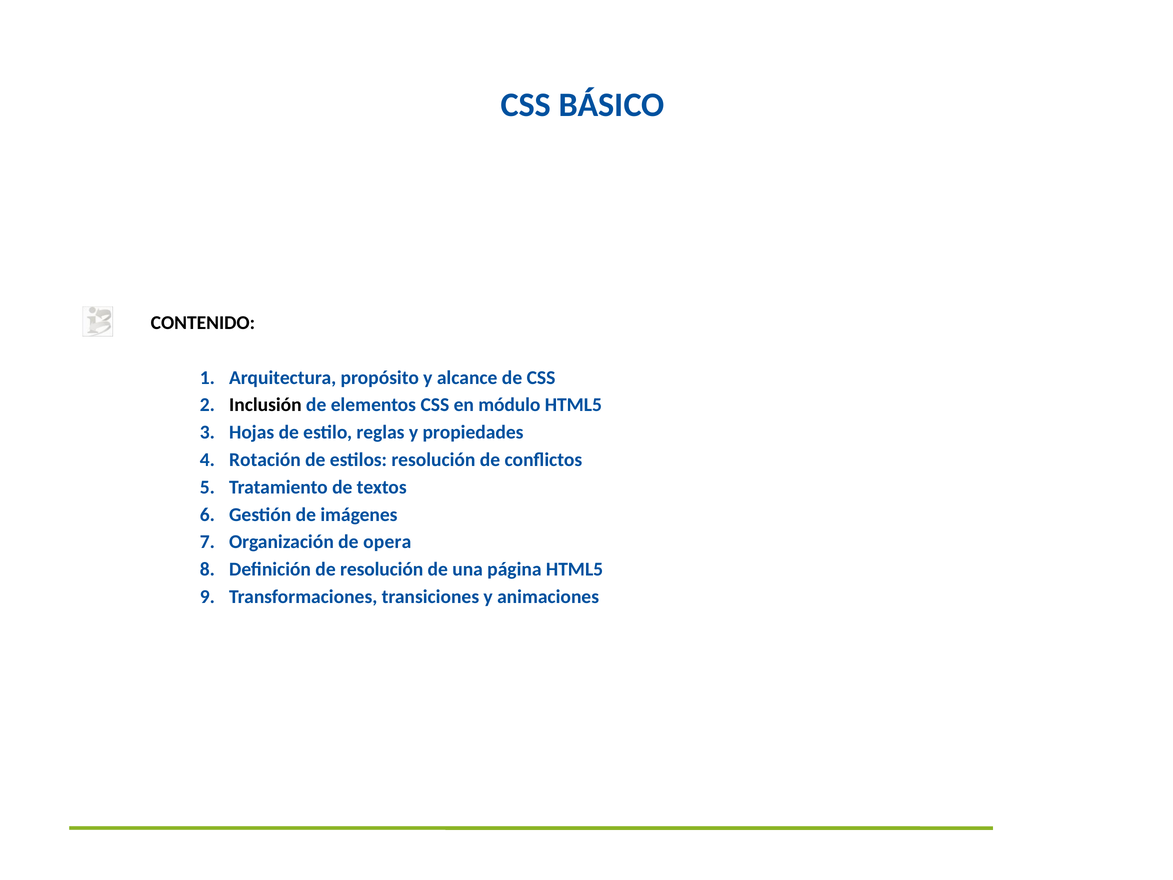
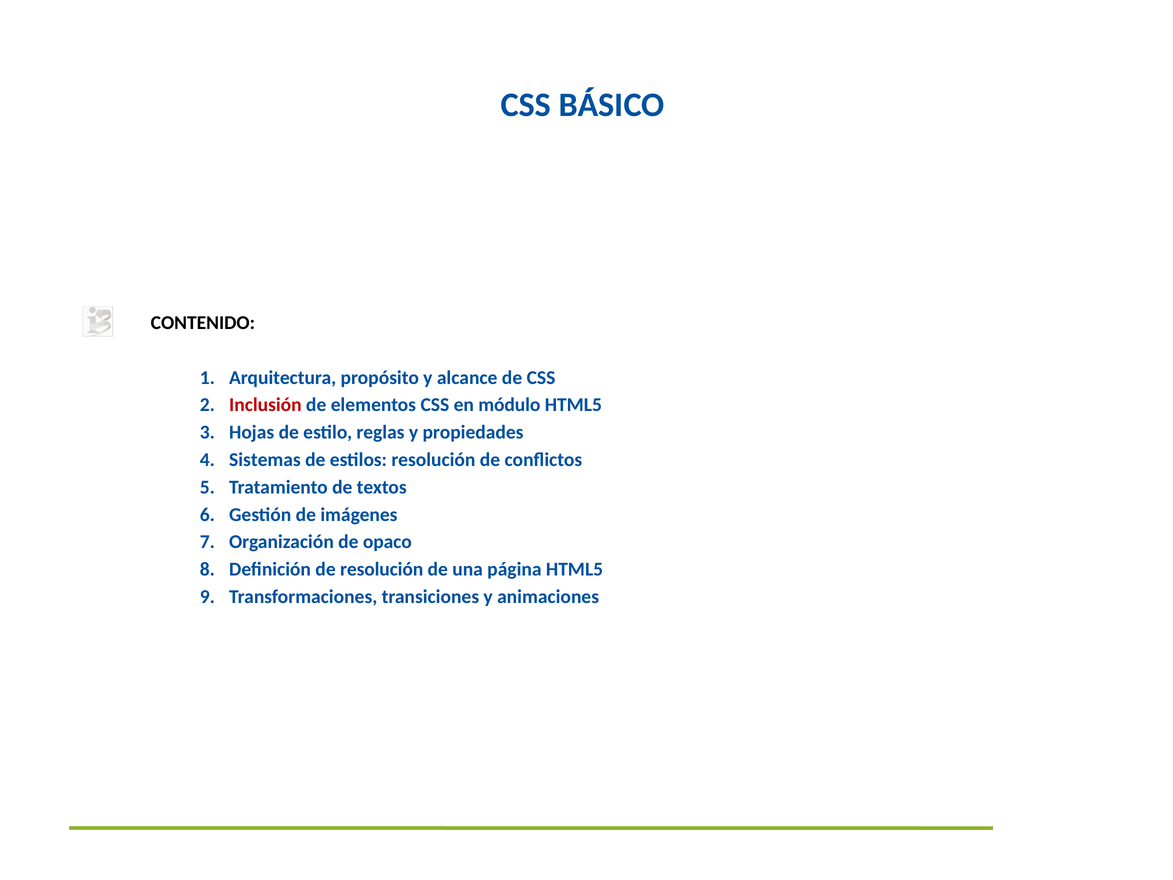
Inclusión colour: black -> red (265, 405)
Rotación: Rotación -> Sistemas (265, 460)
opera: opera -> opaco (387, 542)
